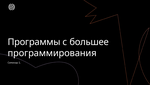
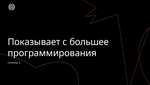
Программы: Программы -> Показывает (34, 42)
